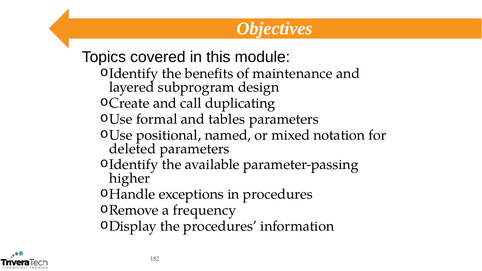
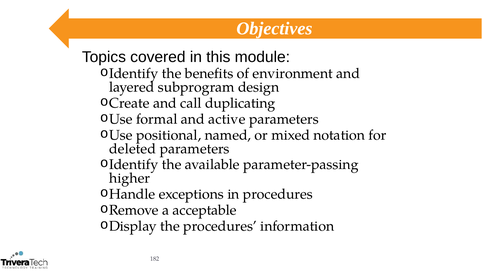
maintenance: maintenance -> environment (293, 74)
tables: tables -> active (227, 119)
frequency: frequency -> acceptable (205, 210)
